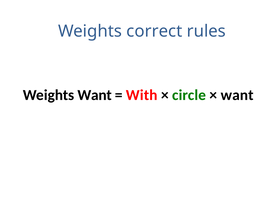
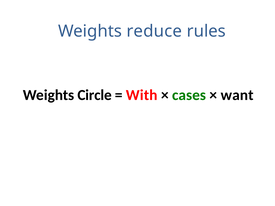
correct: correct -> reduce (154, 31)
Weights Want: Want -> Circle (95, 95)
circle: circle -> cases (189, 95)
